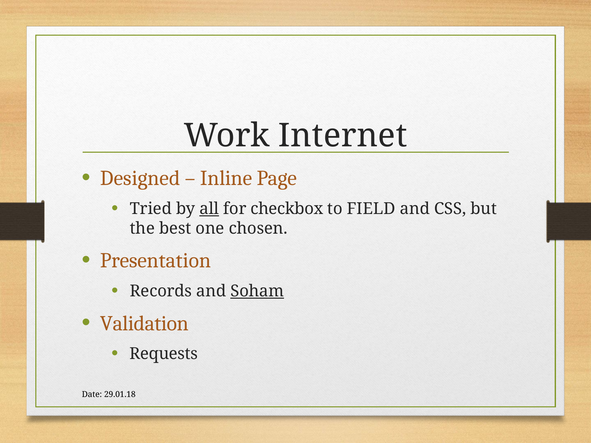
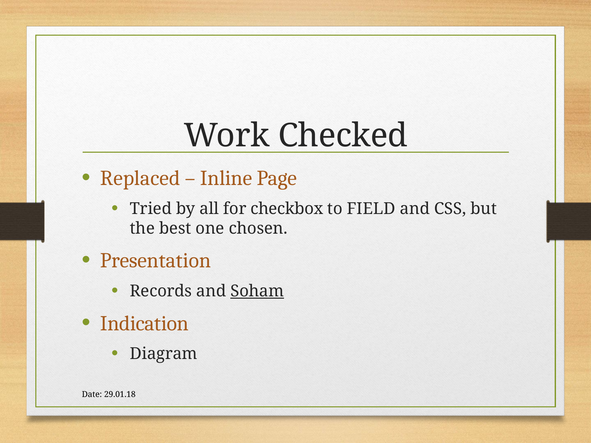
Internet: Internet -> Checked (343, 136)
Designed: Designed -> Replaced (140, 178)
all underline: present -> none (209, 209)
Validation: Validation -> Indication (144, 324)
Requests: Requests -> Diagram (164, 354)
